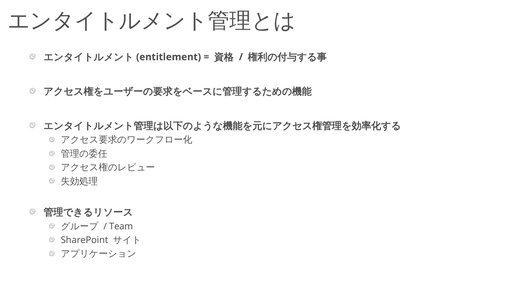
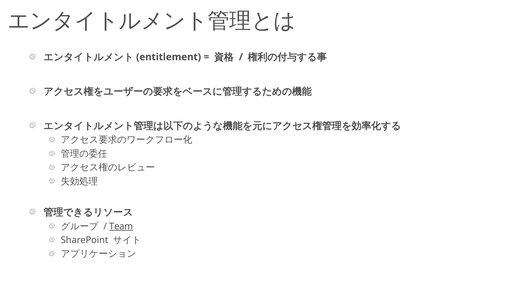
Team underline: none -> present (121, 226)
